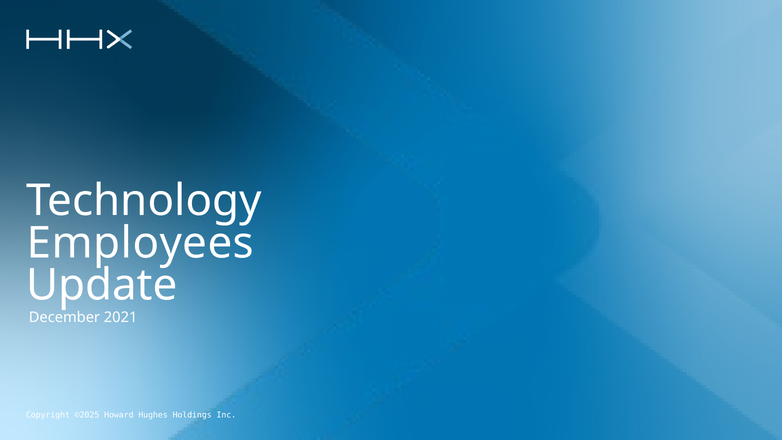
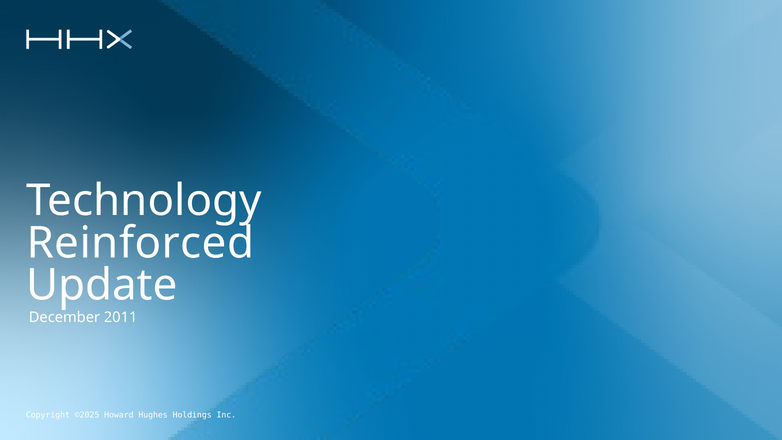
Employees: Employees -> Reinforced (140, 243)
2021: 2021 -> 2011 (121, 317)
